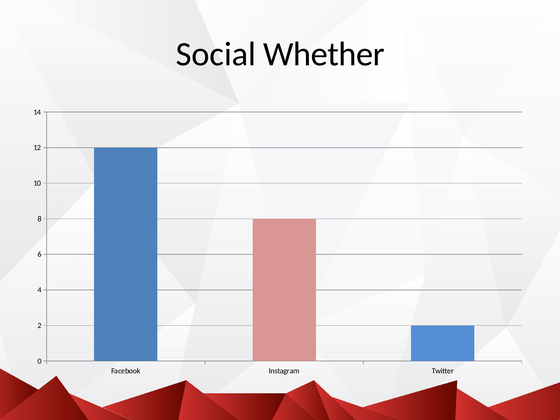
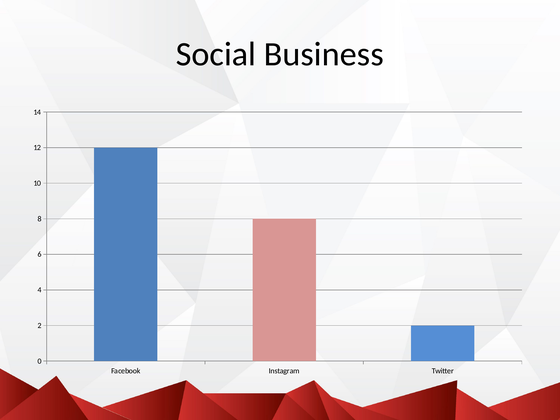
Whether: Whether -> Business (324, 54)
